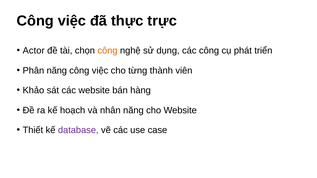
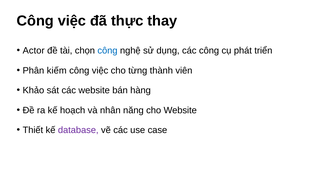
trực: trực -> thay (162, 21)
công colour: orange -> blue (107, 51)
Phân năng: năng -> kiếm (57, 71)
